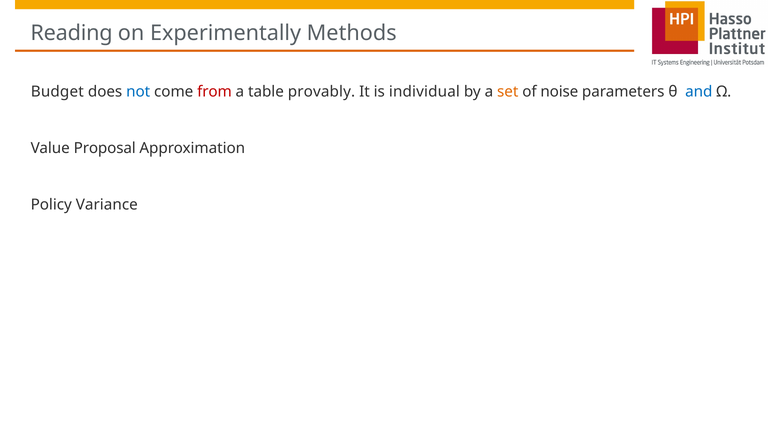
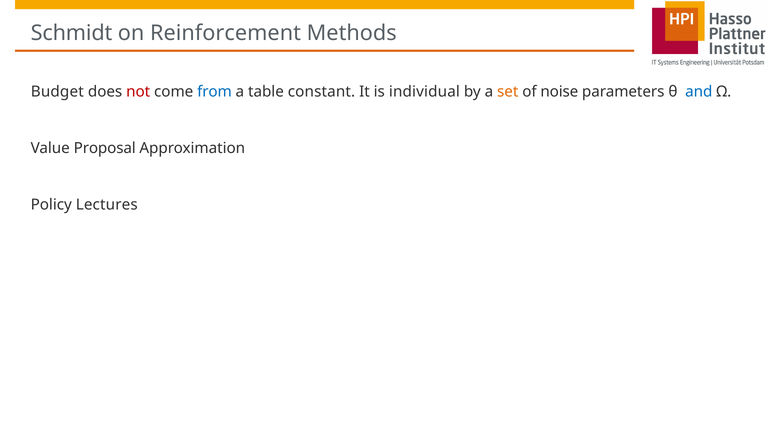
Reading: Reading -> Schmidt (72, 33)
Experimentally: Experimentally -> Reinforcement (226, 33)
not colour: blue -> red (138, 91)
from colour: red -> blue (214, 91)
provably: provably -> constant (321, 91)
Variance: Variance -> Lectures (107, 204)
